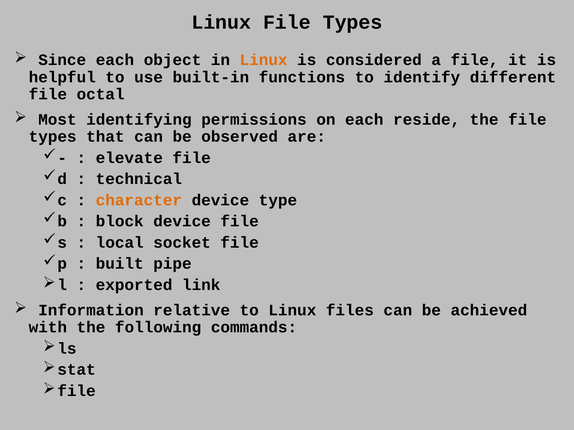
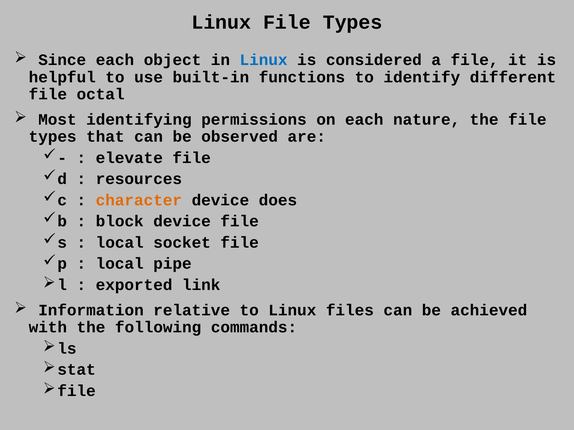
Linux colour: orange -> blue (264, 60)
reside: reside -> nature (427, 120)
technical: technical -> resources (139, 179)
type: type -> does (278, 200)
built: built -> local (120, 264)
